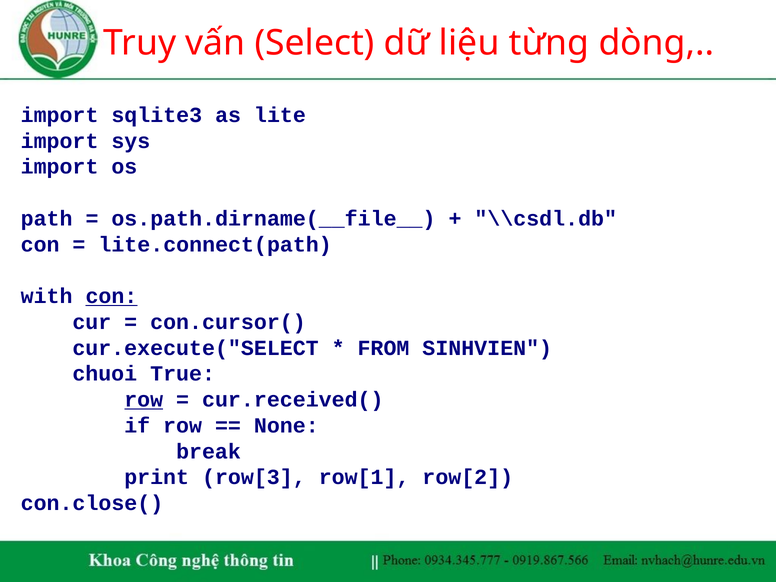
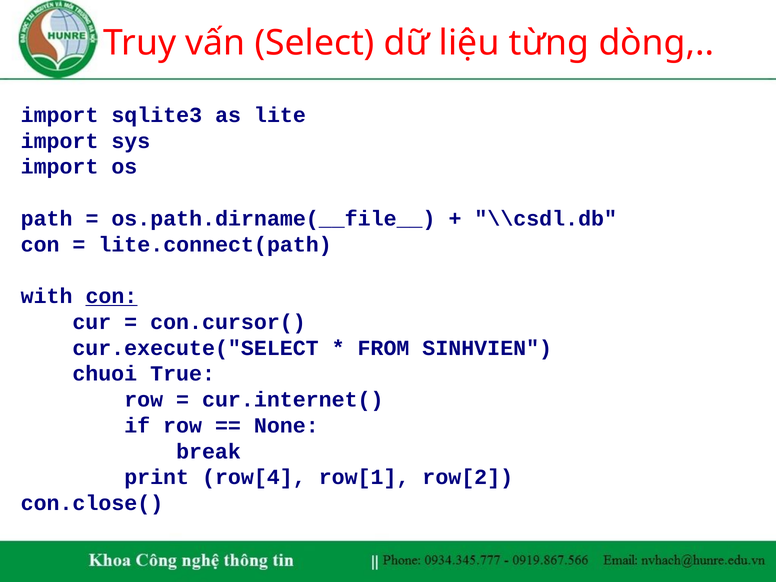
row underline: present -> none (144, 400)
cur.received(: cur.received( -> cur.internet( (293, 400)
row[3: row[3 -> row[4 (254, 477)
